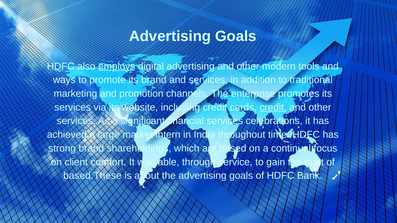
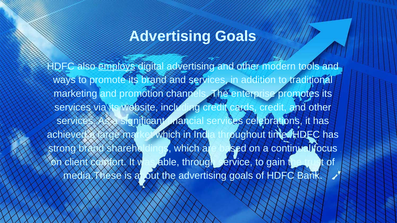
credit underline: present -> none (273, 107)
market intern: intern -> which (168, 135)
based.These: based.These -> media.These (92, 176)
